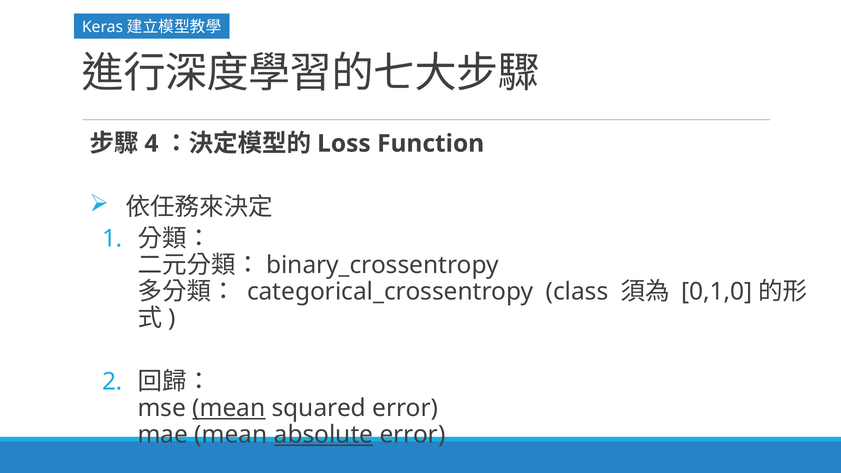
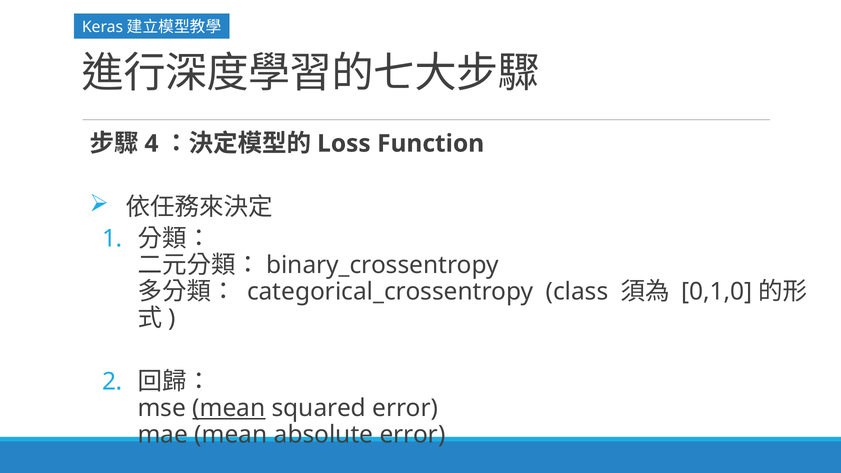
absolute underline: present -> none (324, 435)
